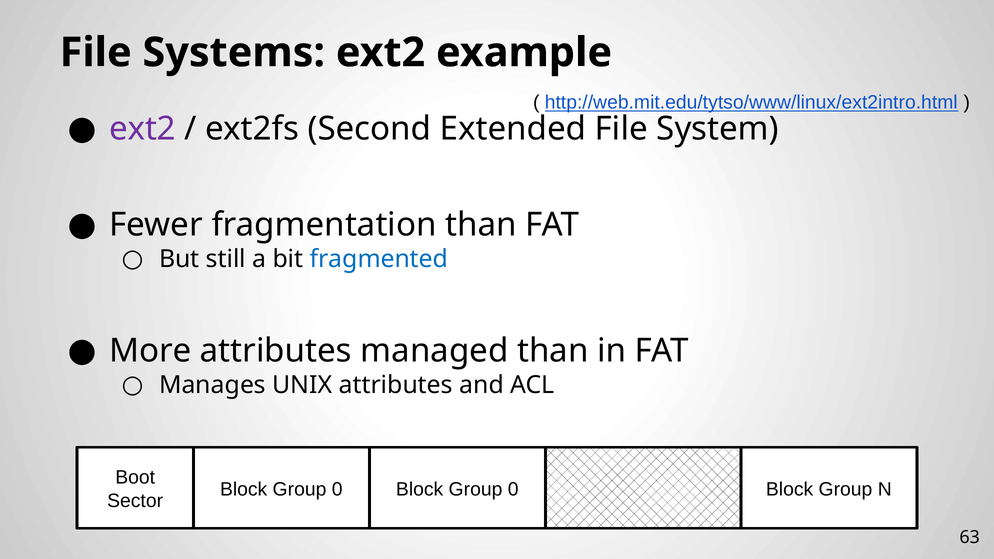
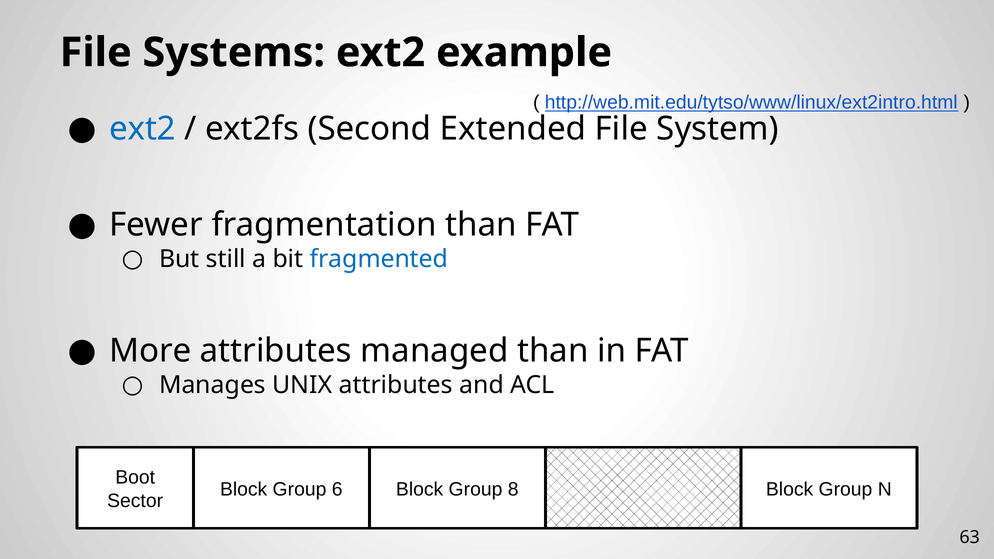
ext2 colour: purple -> blue (143, 129)
0: 0 -> 6 (337, 489)
0: 0 -> 8 (513, 489)
